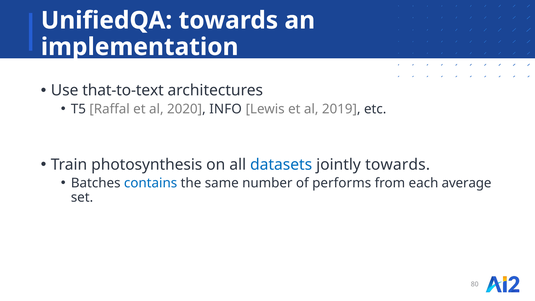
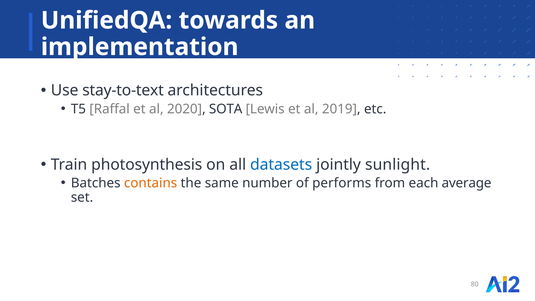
that-to-text: that-to-text -> stay-to-text (123, 90)
INFO: INFO -> SOTA (226, 109)
jointly towards: towards -> sunlight (398, 165)
contains colour: blue -> orange (151, 183)
